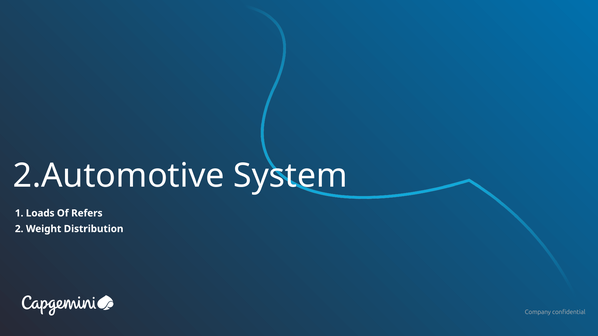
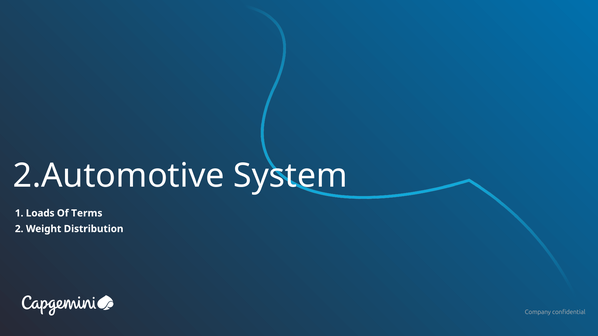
Refers: Refers -> Terms (87, 213)
